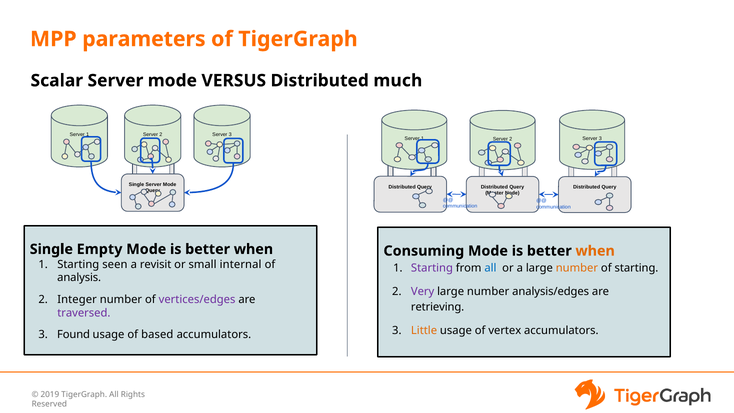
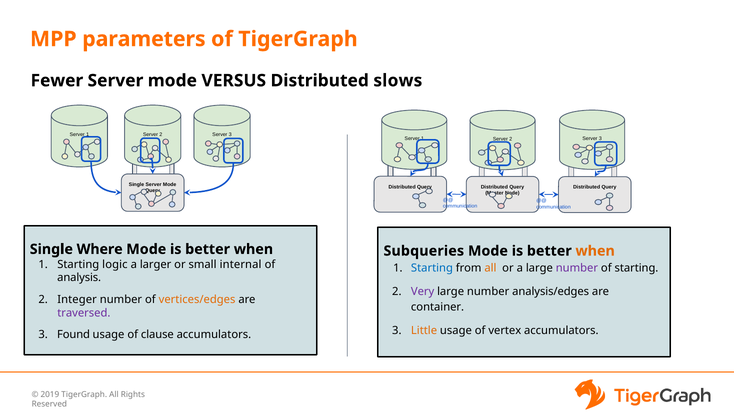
Scalar: Scalar -> Fewer (57, 81)
much: much -> slows (398, 81)
Empty: Empty -> Where (100, 249)
Consuming: Consuming -> Subqueries (424, 251)
seen: seen -> logic (115, 264)
revisit: revisit -> larger (156, 264)
Starting colour: purple -> blue (432, 268)
all colour: blue -> orange (490, 268)
number colour: orange -> purple (577, 268)
vertices/edges colour: purple -> orange (197, 299)
retrieving: retrieving -> container (438, 307)
based: based -> clause (157, 334)
